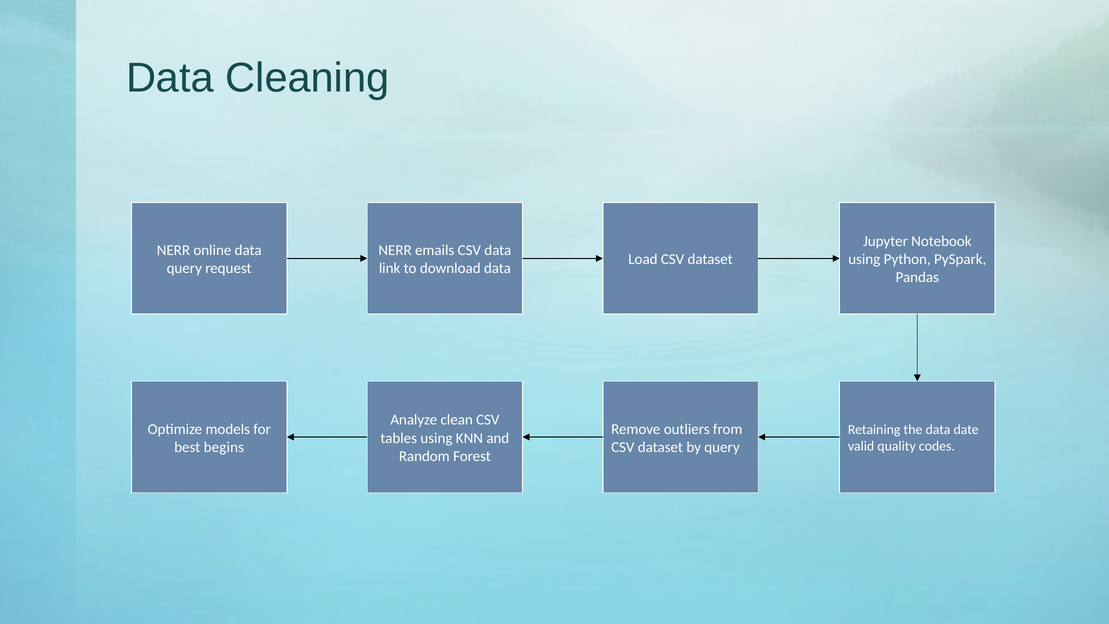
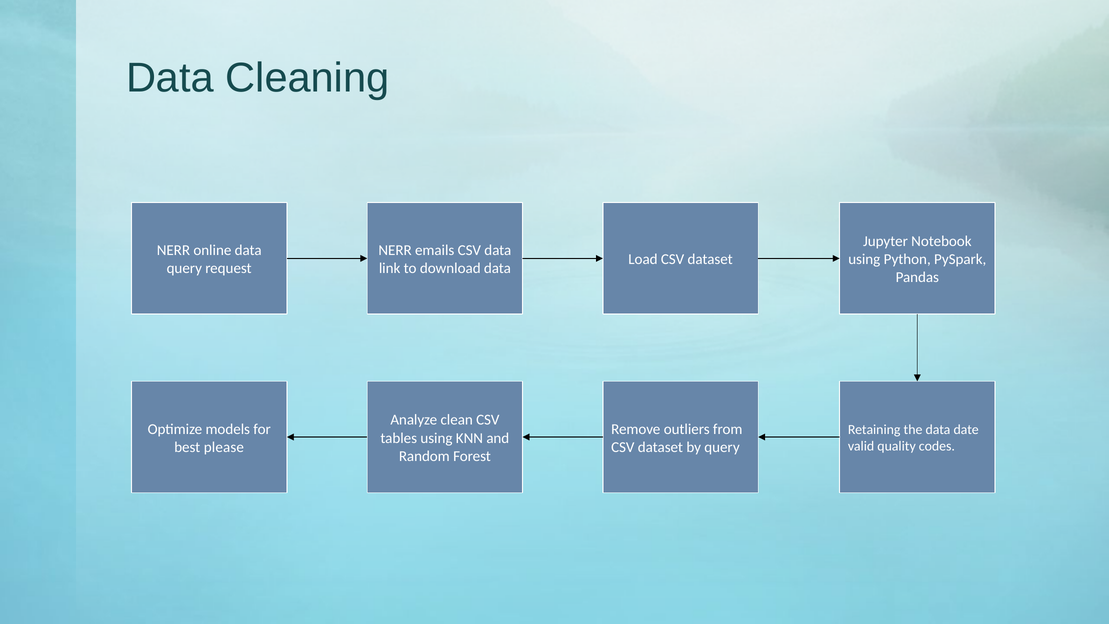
begins: begins -> please (224, 447)
